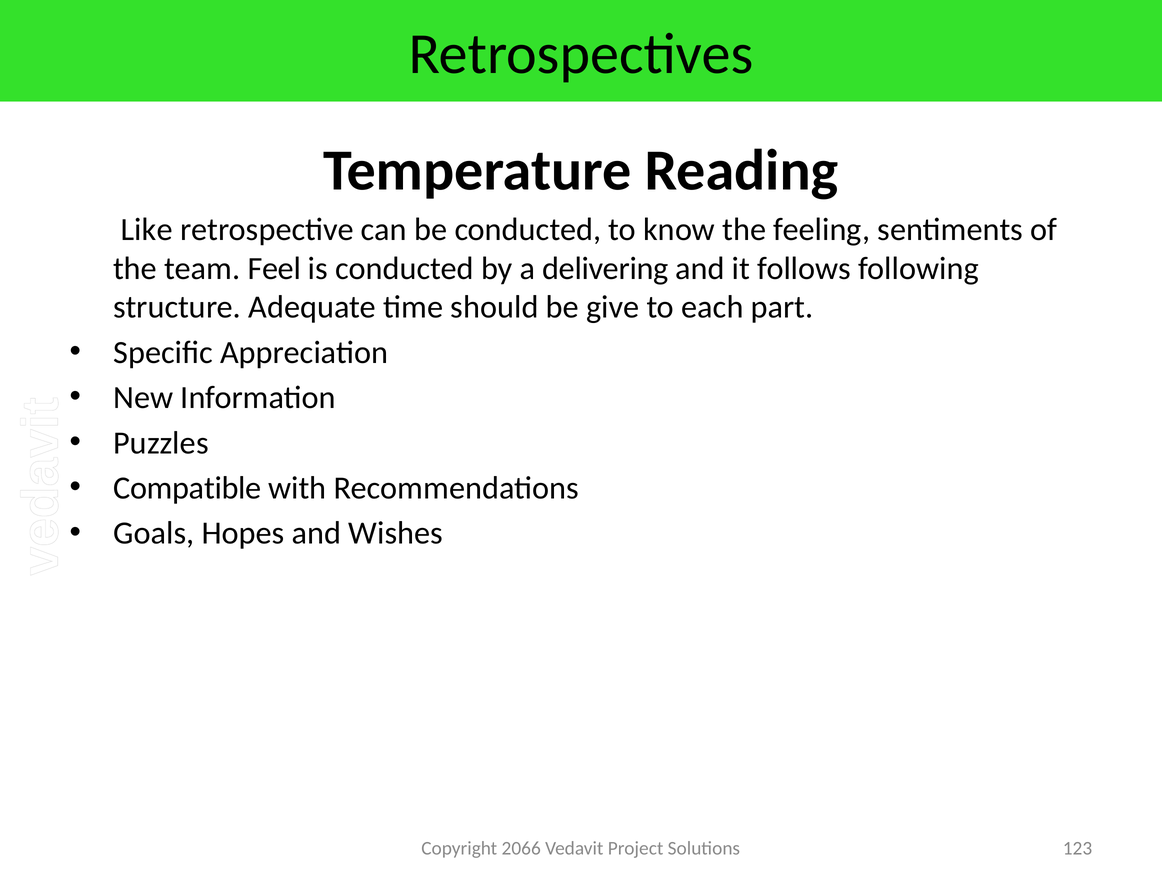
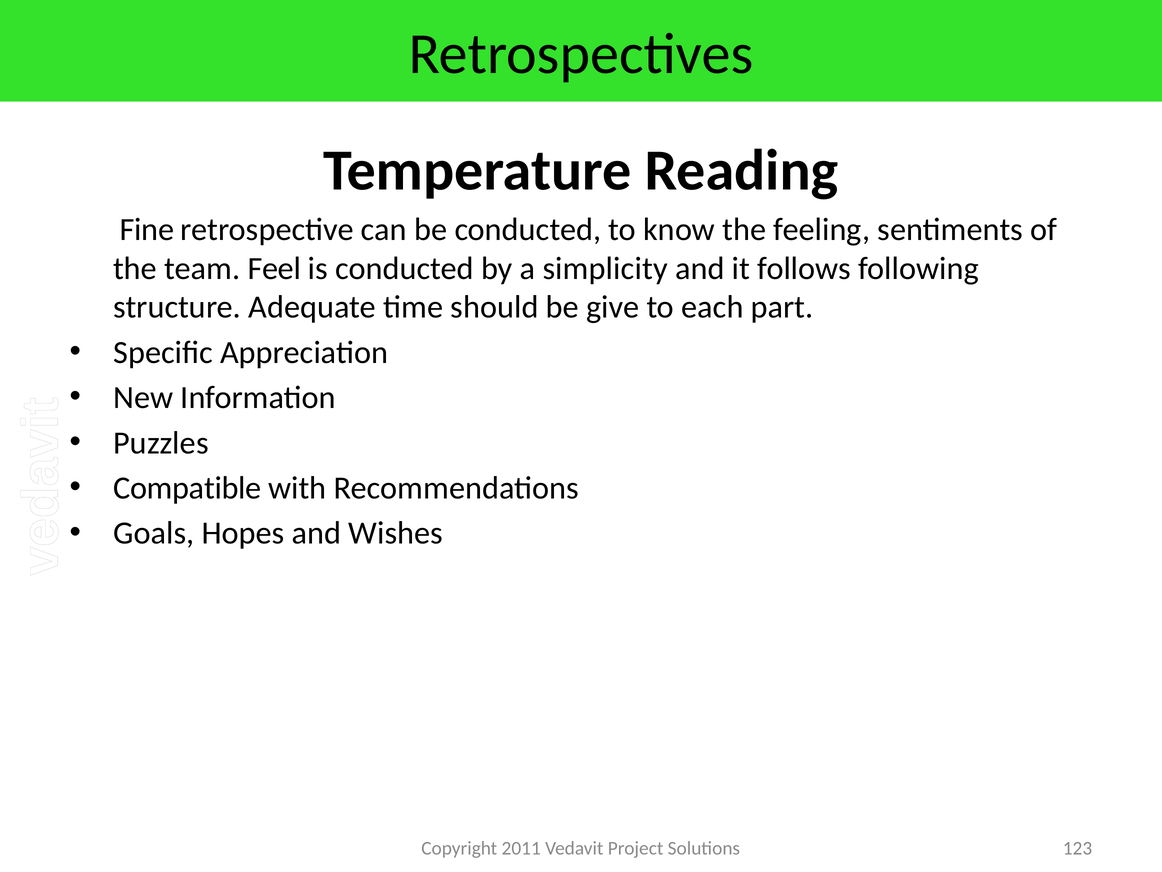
Like: Like -> Fine (147, 230)
delivering: delivering -> simplicity (605, 268)
2066: 2066 -> 2011 (521, 848)
